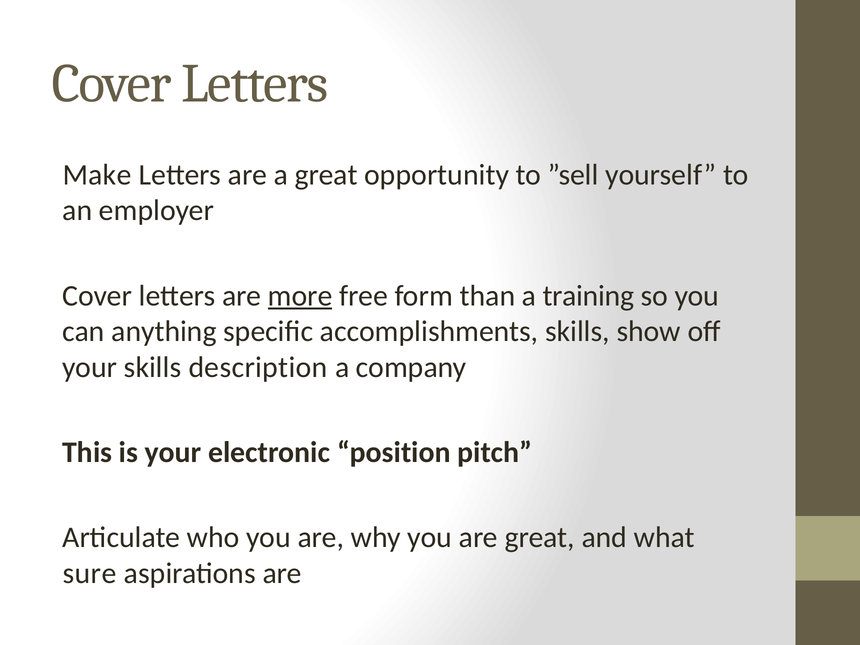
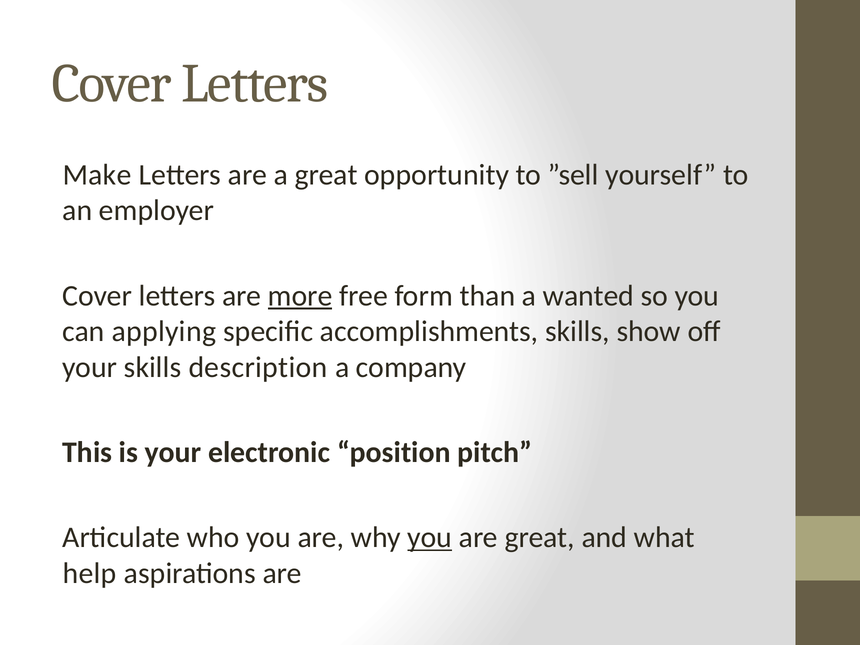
training: training -> wanted (588, 296)
anything: anything -> applying (164, 332)
you underline: none -> present (430, 537)
sure: sure -> help (90, 573)
